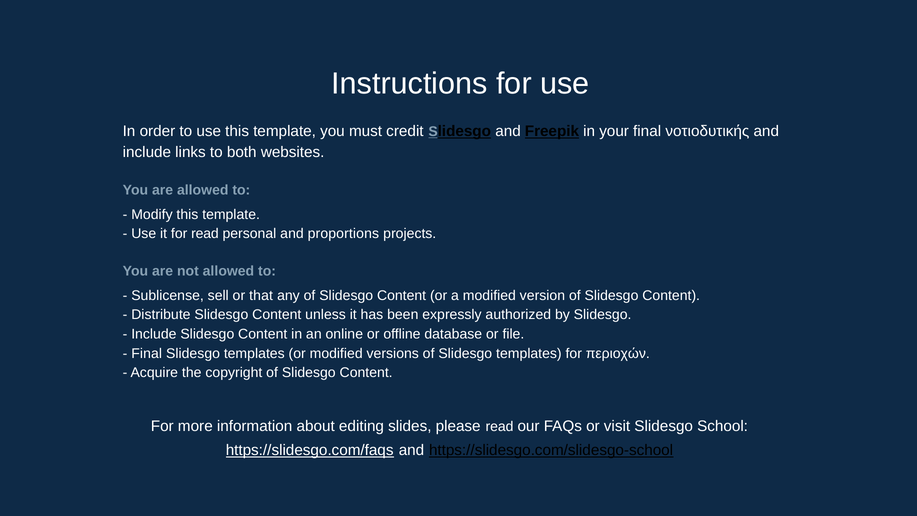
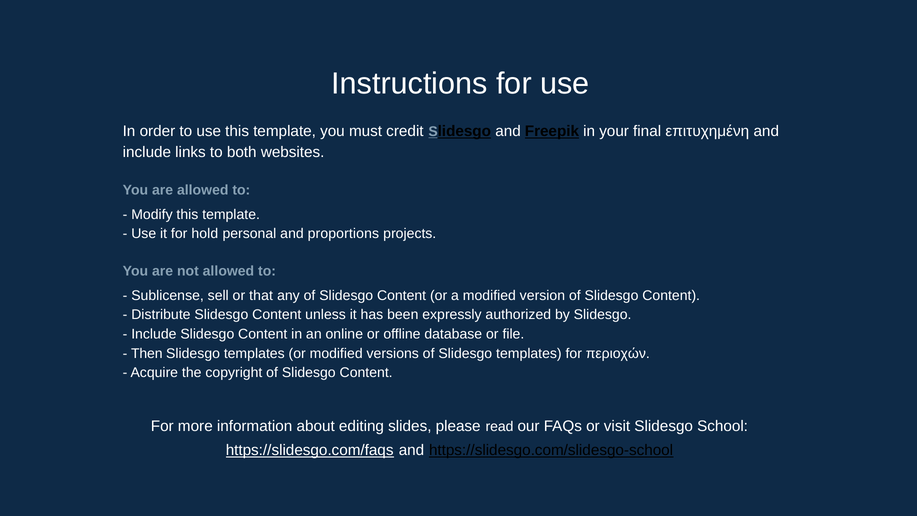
νοτιοδυτικής: νοτιοδυτικής -> επιτυχημένη (707, 131)
for read: read -> hold (205, 234)
Final: Final -> Then (147, 353)
